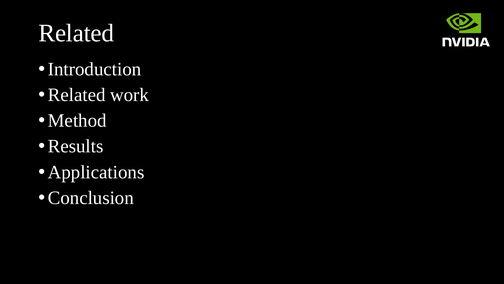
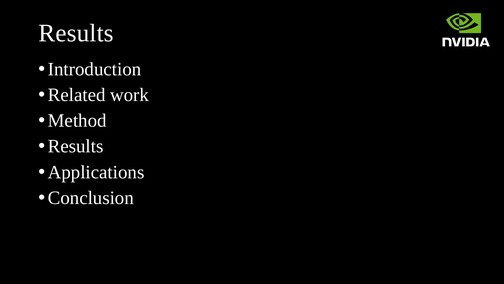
Related: Related -> Results (76, 33)
